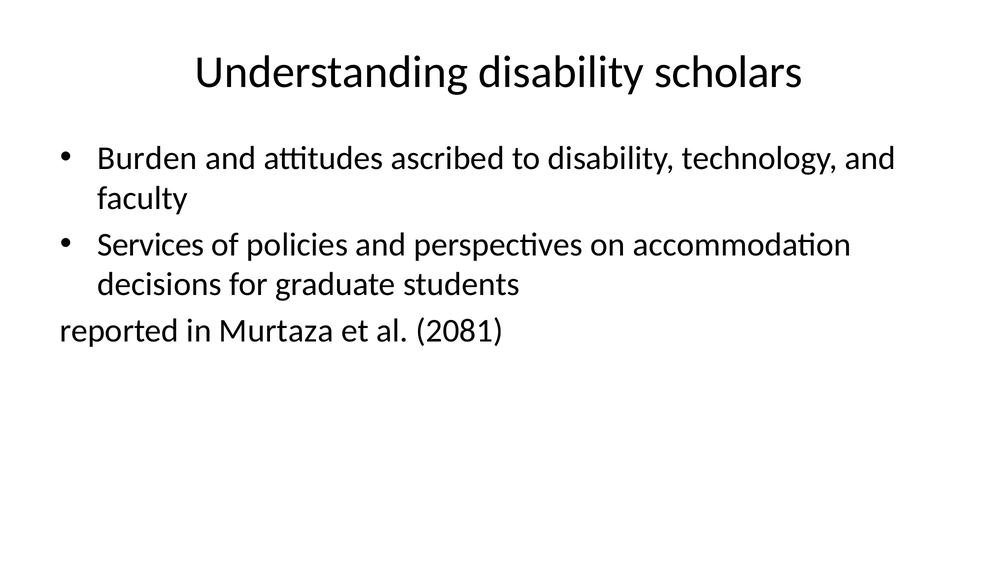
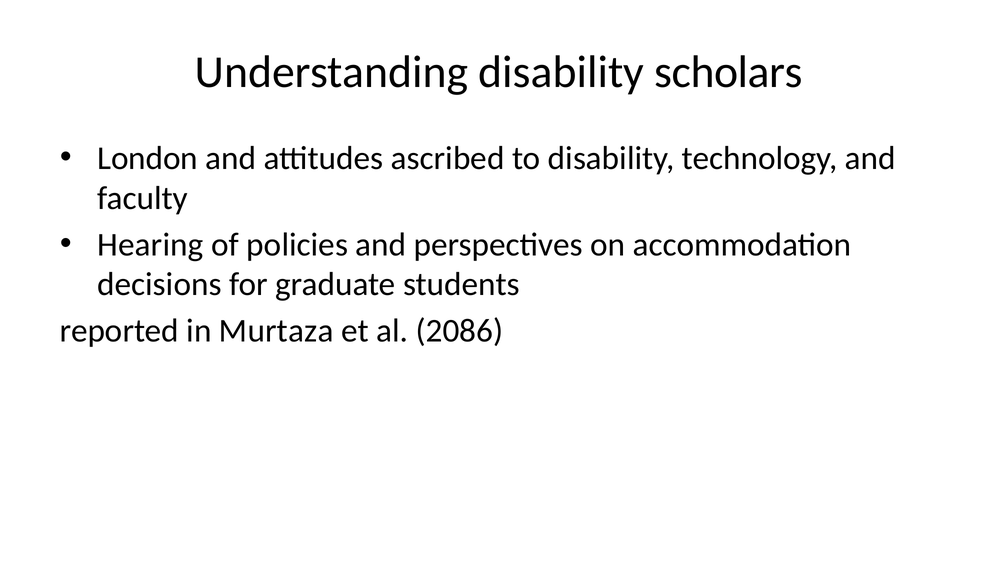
Burden: Burden -> London (148, 158)
Services: Services -> Hearing (150, 245)
2081: 2081 -> 2086 (459, 331)
